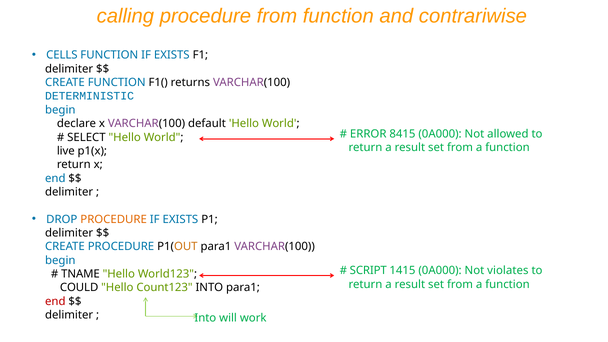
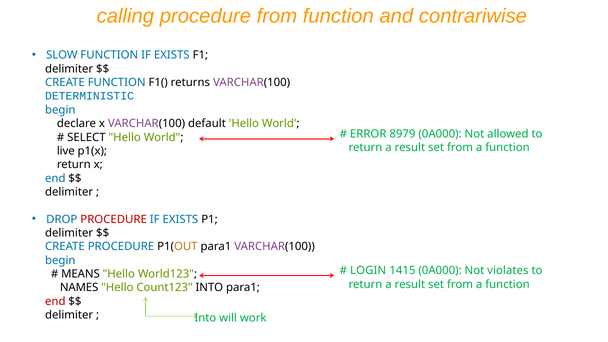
CELLS: CELLS -> SLOW (62, 55)
8415: 8415 -> 8979 (402, 134)
PROCEDURE colour: orange -> red (114, 219)
SCRIPT: SCRIPT -> LOGIN (368, 271)
TNAME: TNAME -> MEANS (81, 274)
COULD: COULD -> NAMES (79, 288)
